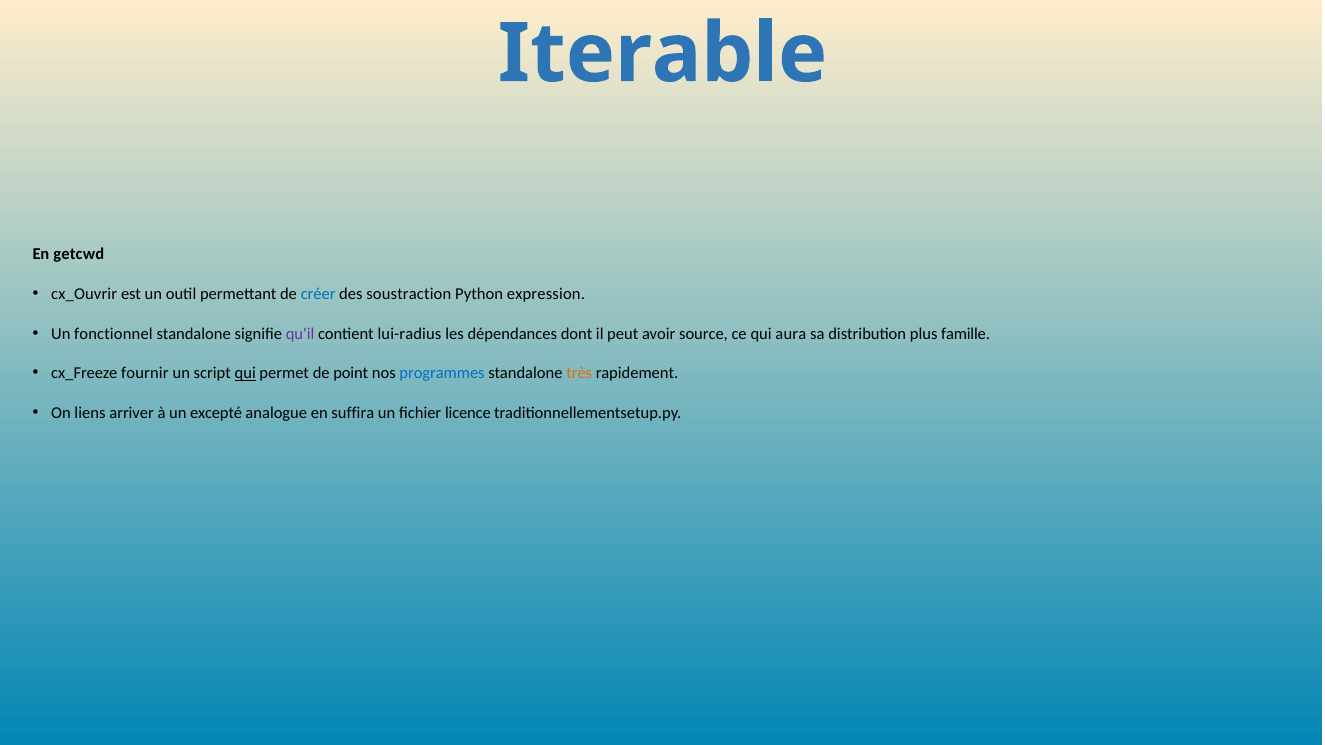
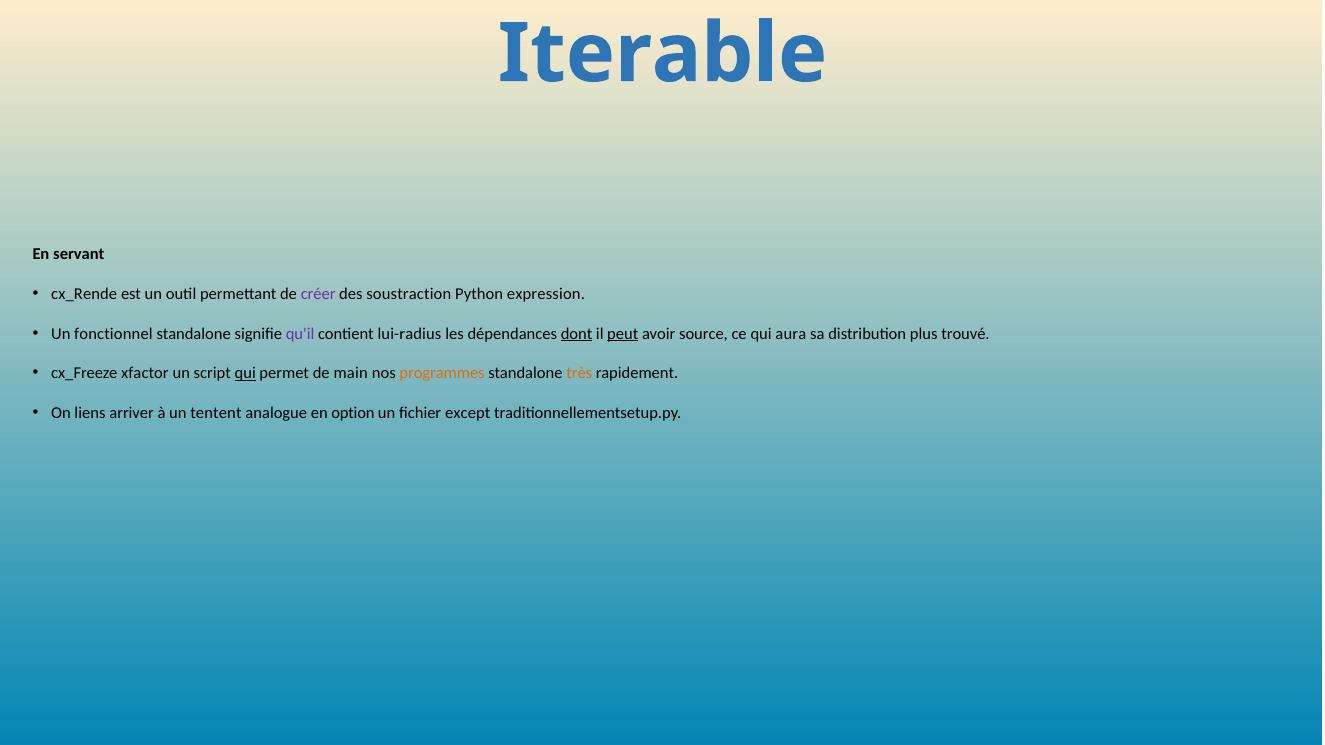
getcwd: getcwd -> servant (79, 254)
cx_Ouvrir: cx_Ouvrir -> cx_Rende (84, 294)
créer colour: blue -> purple (318, 294)
dont underline: none -> present (577, 334)
peut underline: none -> present (623, 334)
famille: famille -> trouvé (965, 334)
fournir: fournir -> xfactor (145, 374)
point: point -> main (351, 374)
programmes colour: blue -> orange (442, 374)
excepté: excepté -> tentent (216, 413)
suffira: suffira -> option (353, 413)
licence: licence -> except (468, 413)
